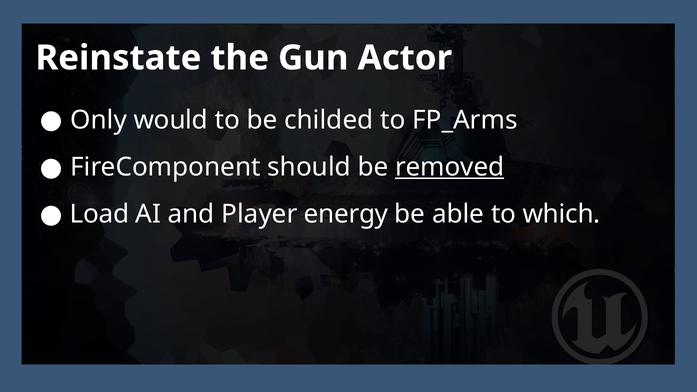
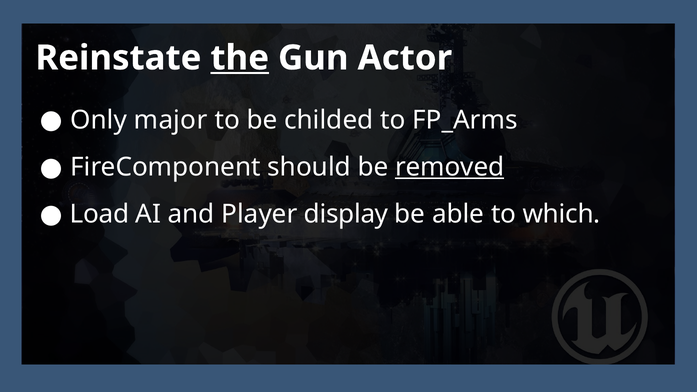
the underline: none -> present (240, 58)
would: would -> major (171, 120)
energy: energy -> display (346, 214)
